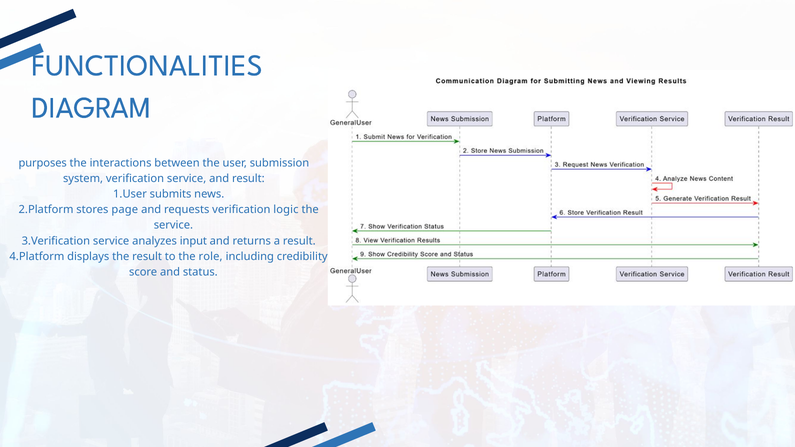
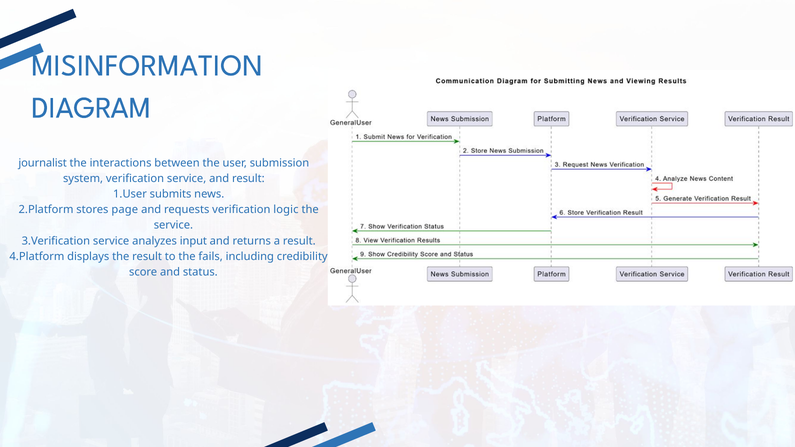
FUNCTIONALITIES: FUNCTIONALITIES -> MISINFORMATION (147, 65)
purposes: purposes -> journalist (43, 163)
role: role -> fails (211, 257)
